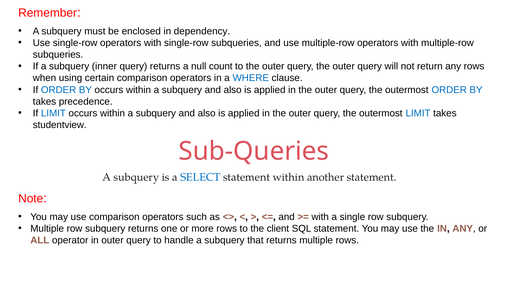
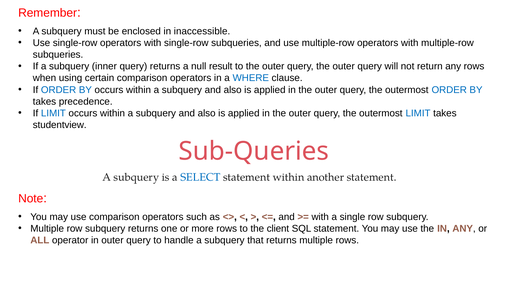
dependency: dependency -> inaccessible (202, 31)
count: count -> result (221, 66)
